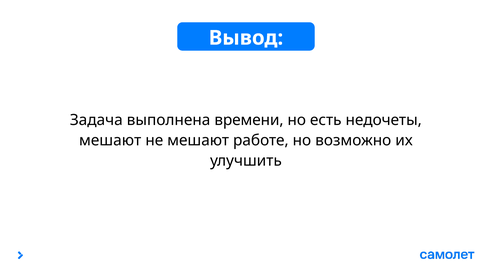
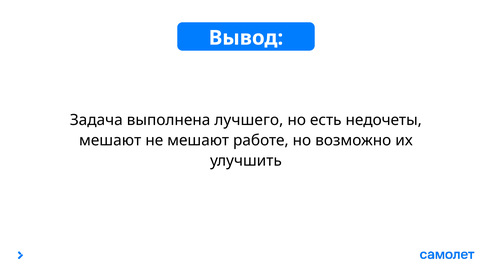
времени: времени -> лучшего (249, 120)
